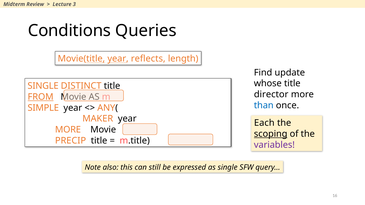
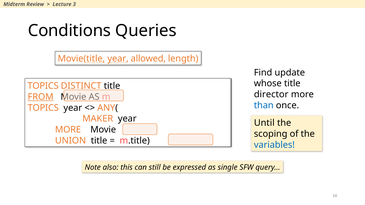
reflects: reflects -> allowed (148, 59)
SINGLE: SINGLE -> TOPICS (43, 86)
SIMPLE: SIMPLE -> TOPICS (43, 108)
Each: Each -> Until (264, 123)
scoping underline: present -> none (271, 134)
PRECIP: PRECIP -> UNION (71, 141)
variables colour: purple -> blue (274, 145)
